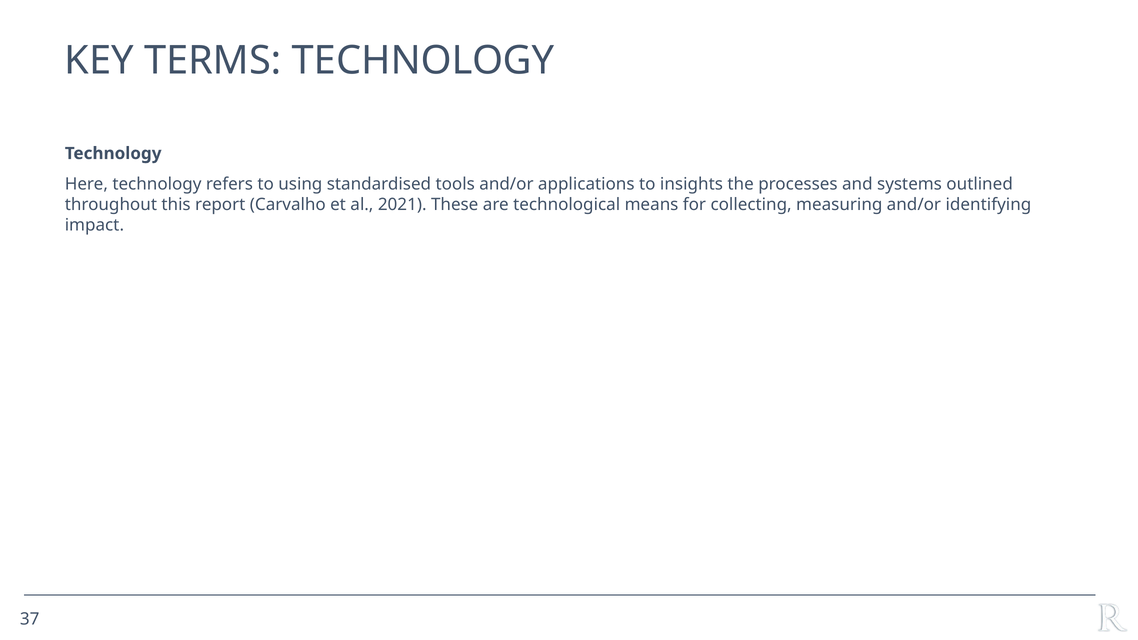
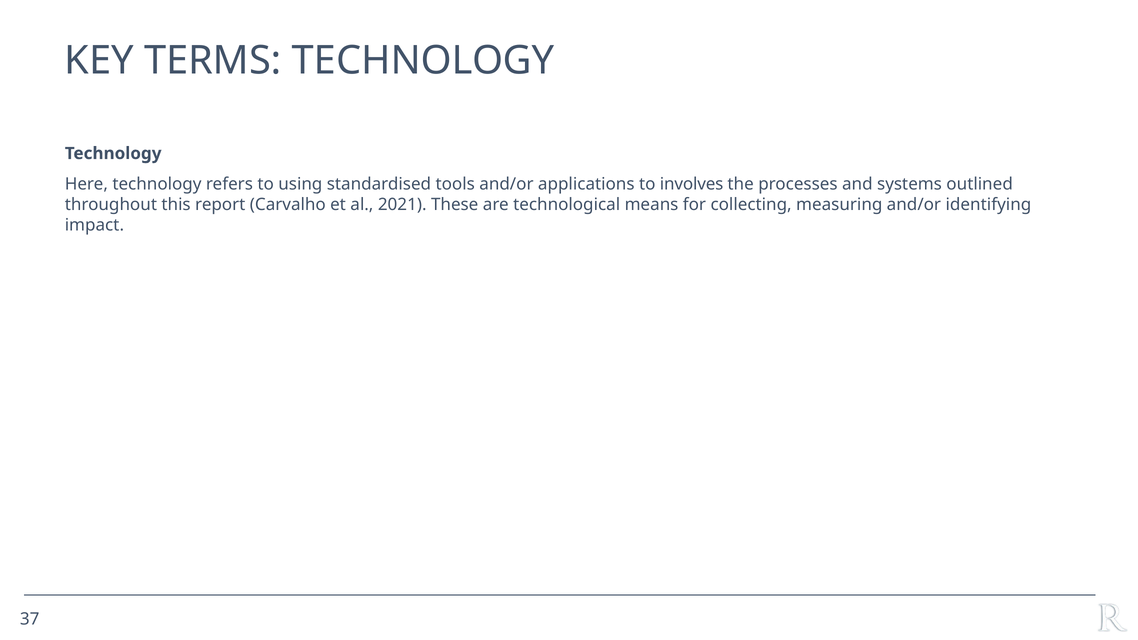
insights: insights -> involves (692, 184)
